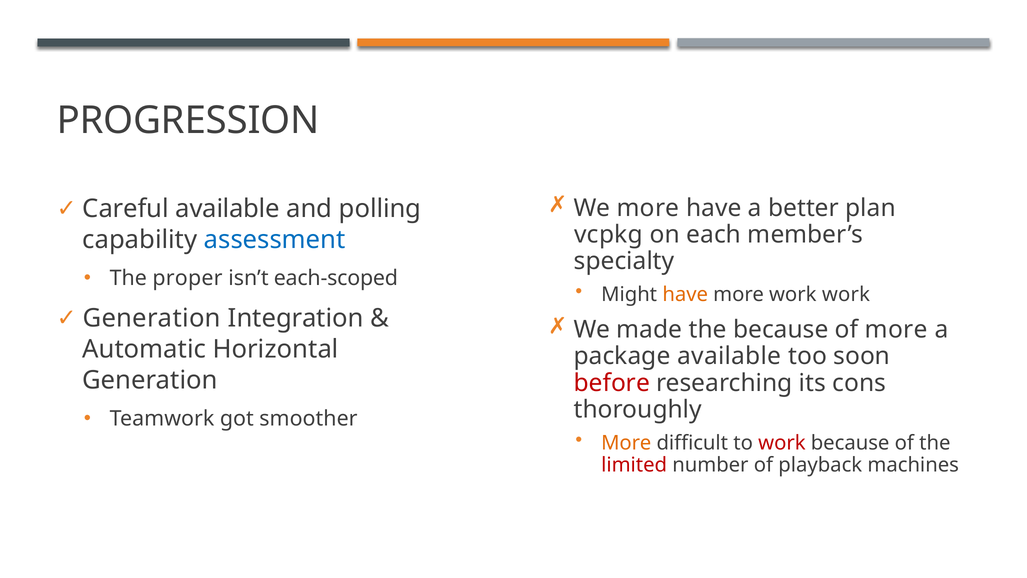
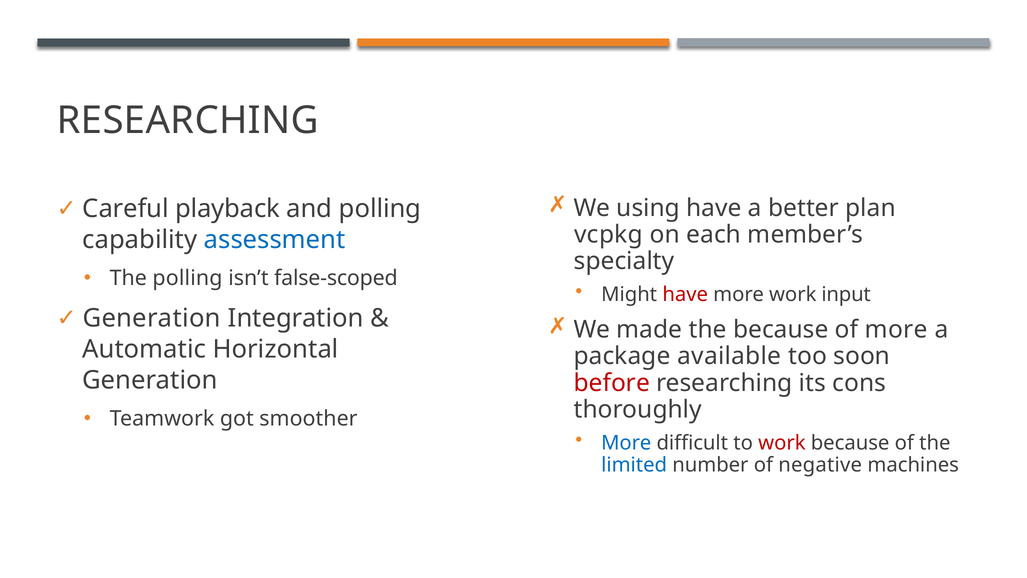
PROGRESSION: PROGRESSION -> RESEARCHING (188, 120)
We more: more -> using (648, 208)
Careful available: available -> playback (228, 209)
The proper: proper -> polling (187, 278)
each-scoped: each-scoped -> false-scoped (336, 278)
have colour: orange -> red (685, 294)
work work: work -> input (846, 294)
More colour: orange -> blue (626, 443)
limited colour: red -> blue (634, 465)
playback: playback -> negative (820, 465)
